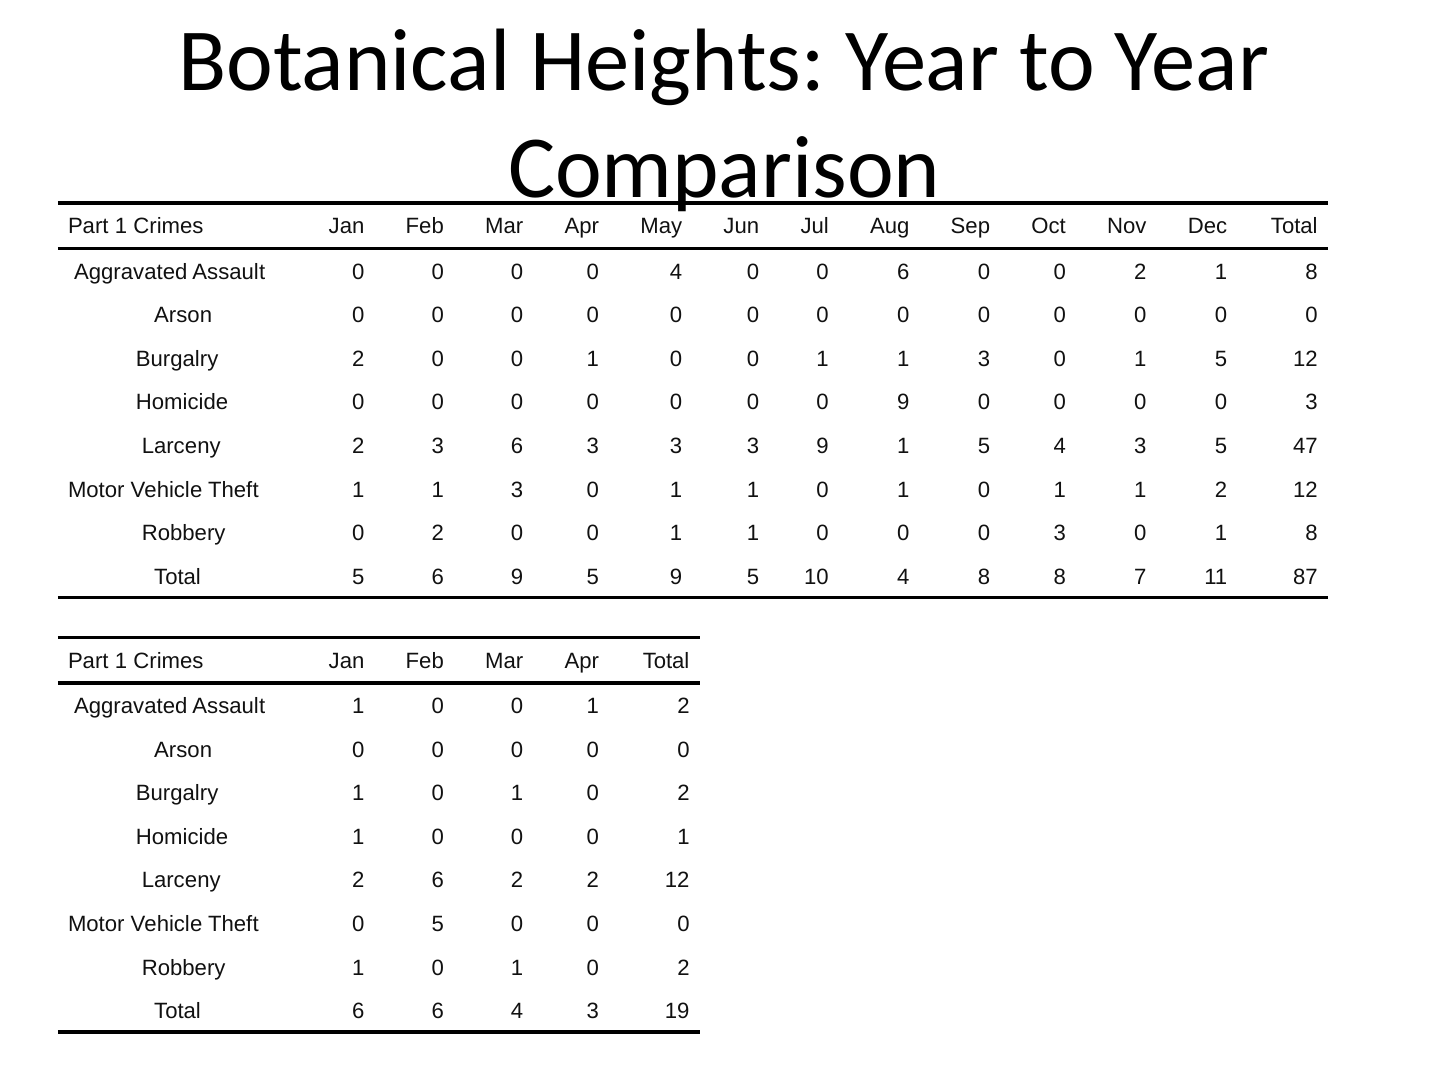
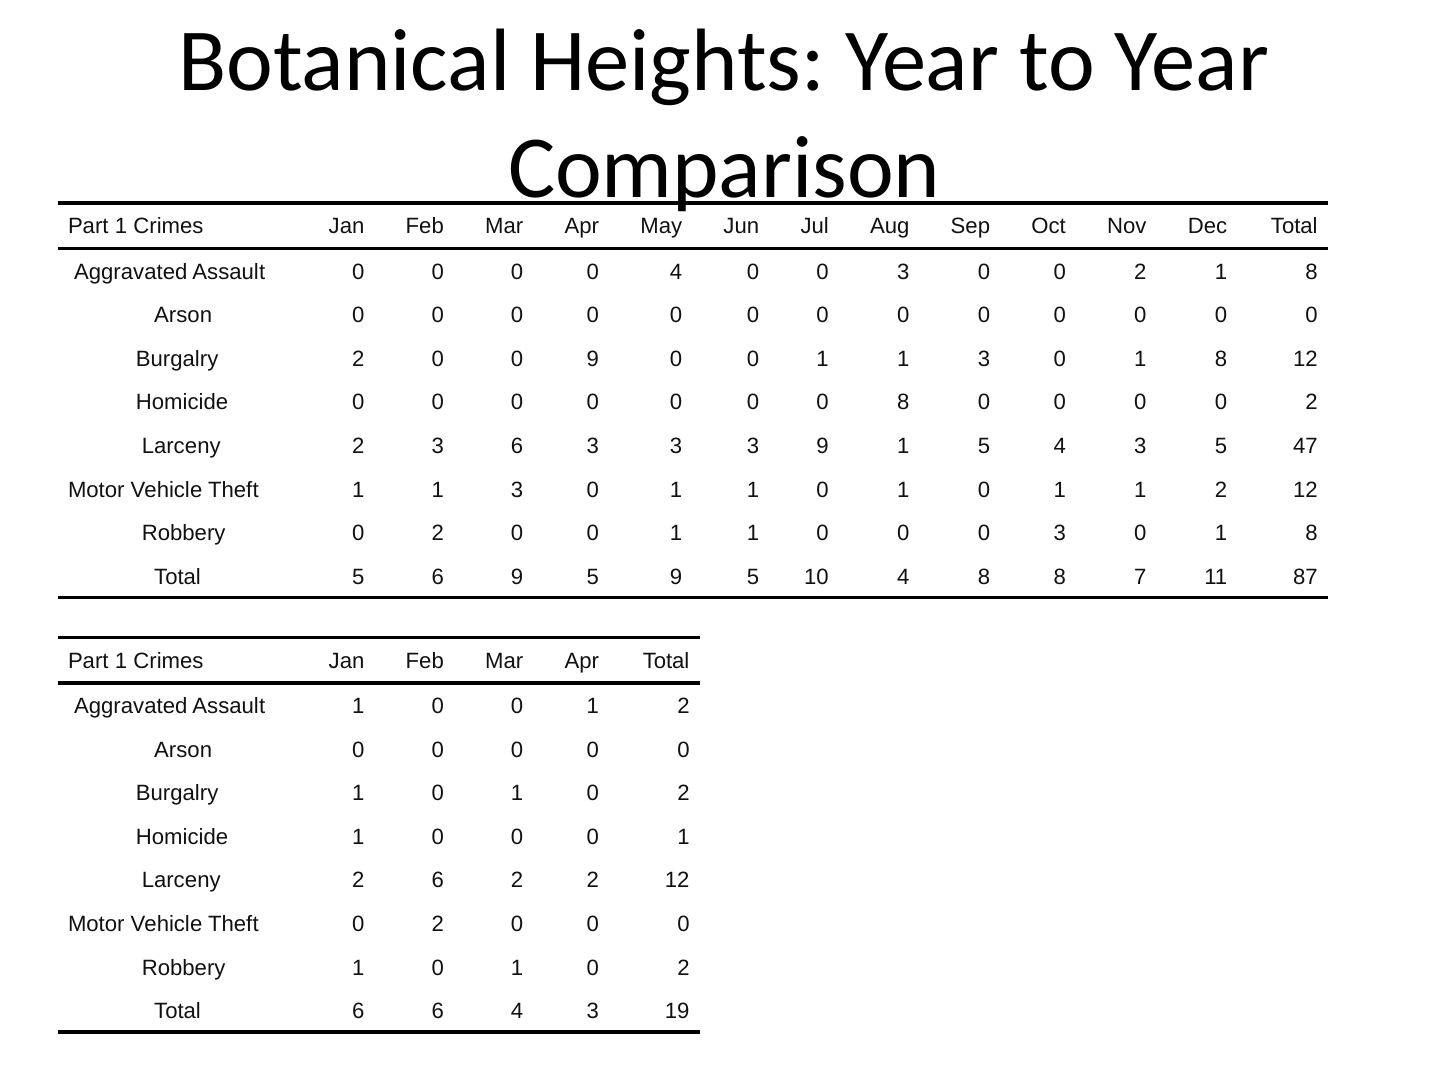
4 0 0 6: 6 -> 3 (903, 272)
1: 1 -> 9 (593, 359)
5: 5 -> 8 (1221, 359)
0 9: 9 -> 8 (903, 403)
3: 3 -> 2 (1312, 403)
Theft 0 5: 5 -> 2 (438, 924)
